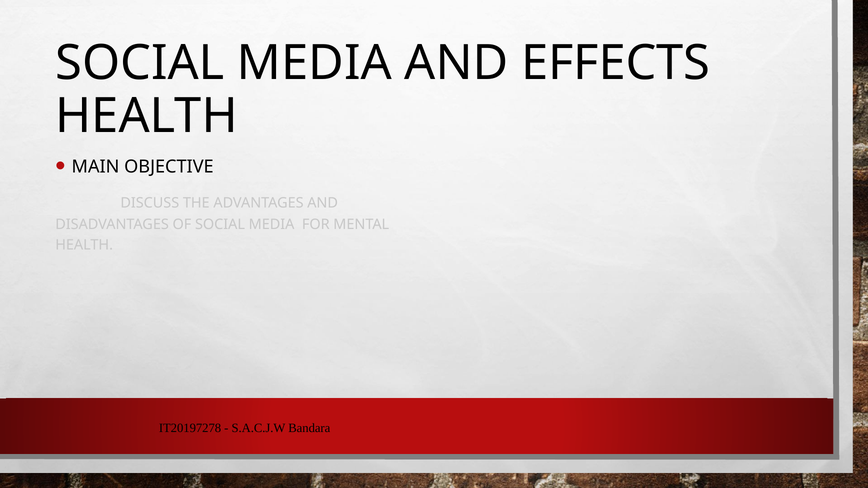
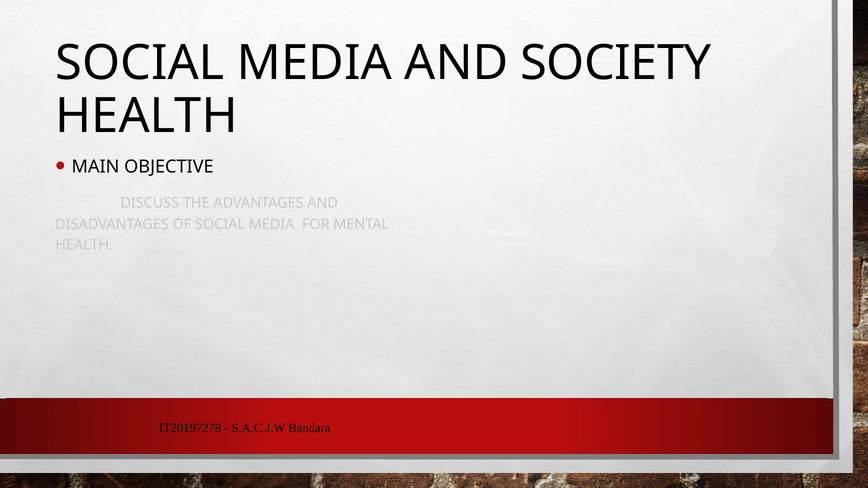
EFFECTS: EFFECTS -> SOCIETY (616, 63)
